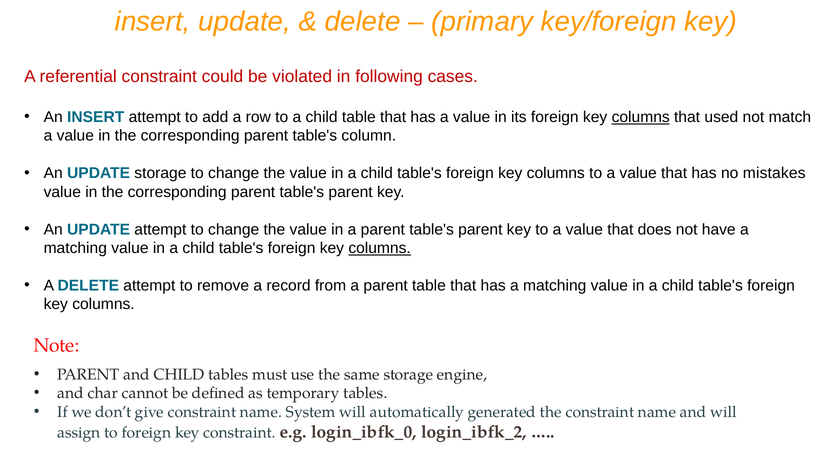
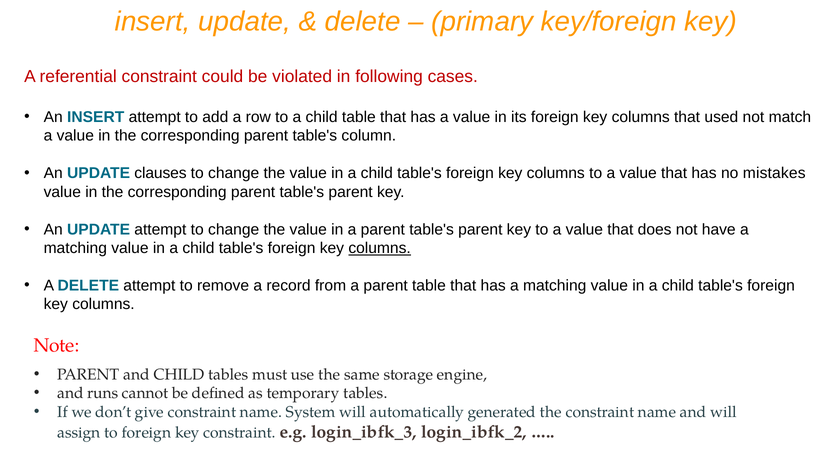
columns underline: present -> none (641, 117)
UPDATE storage: storage -> clauses (160, 173)
char: char -> runs (103, 394)
login_ibfk_0: login_ibfk_0 -> login_ibfk_3 (364, 432)
